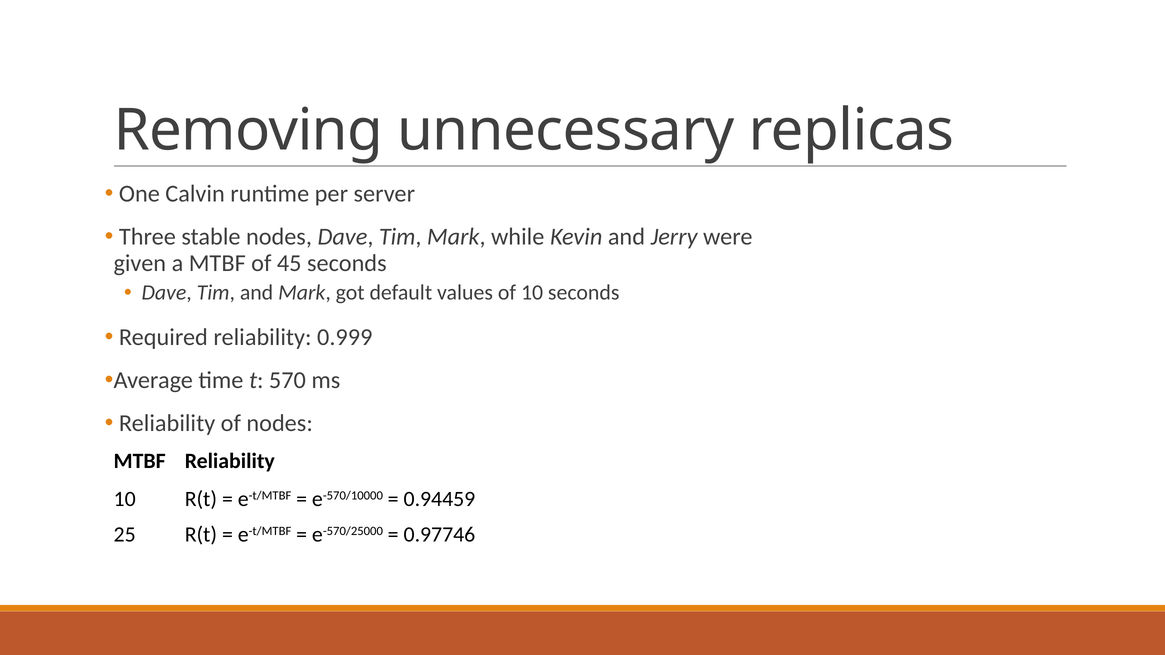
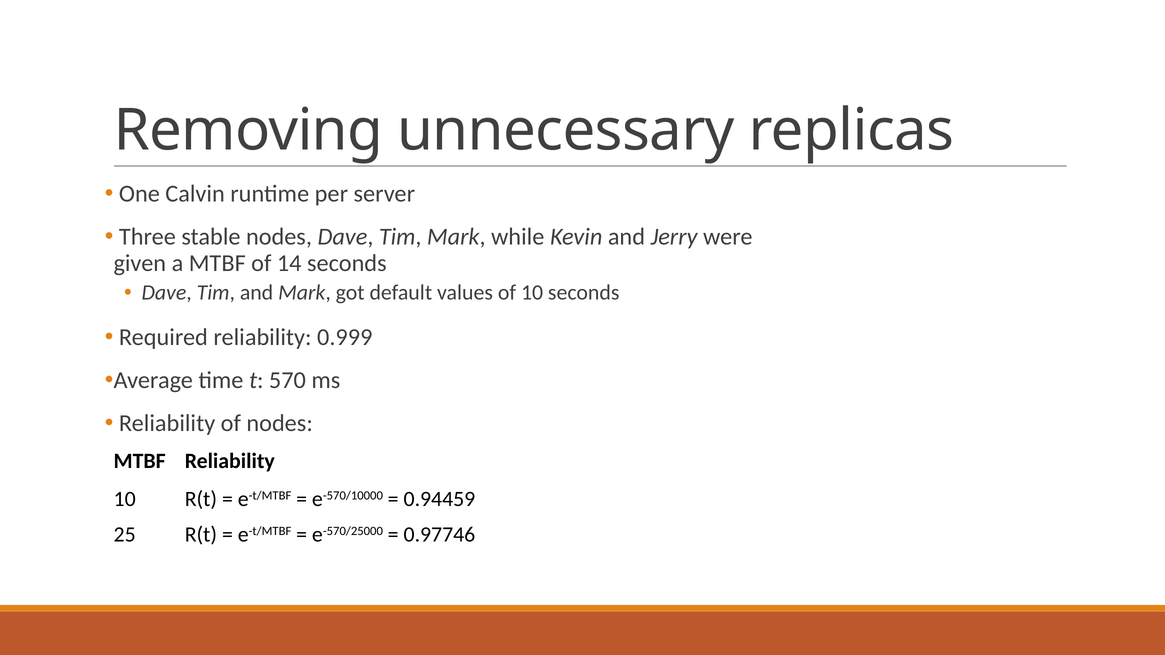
45: 45 -> 14 (289, 263)
